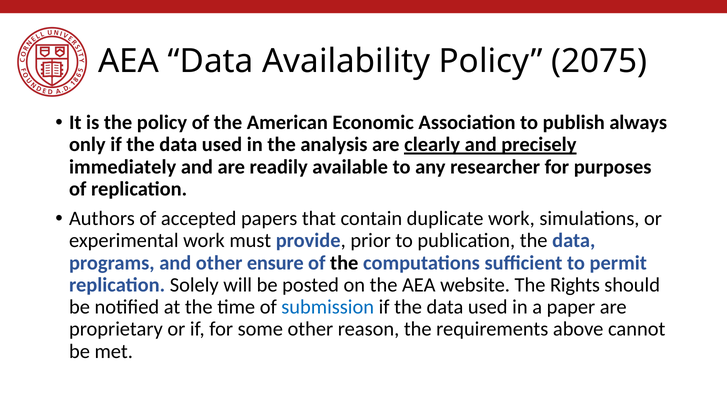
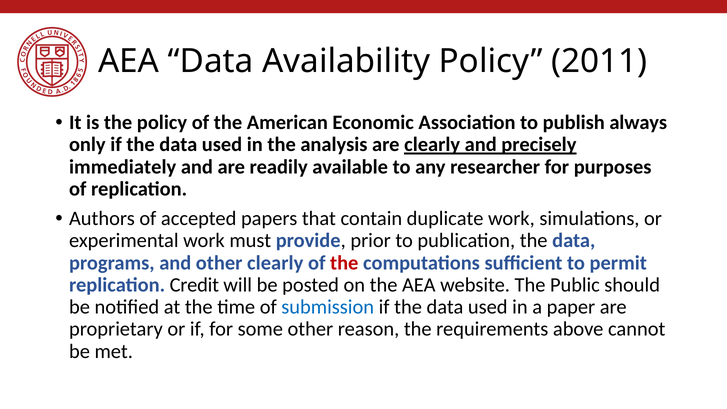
2075: 2075 -> 2011 (599, 61)
other ensure: ensure -> clearly (275, 263)
the colour: black -> red (344, 263)
Solely: Solely -> Credit (194, 285)
Rights: Rights -> Public (575, 285)
